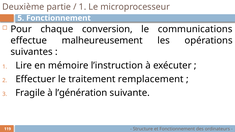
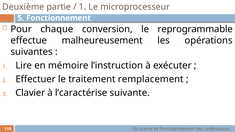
communications: communications -> reprogrammable (195, 29)
Fragile: Fragile -> Clavier (30, 93)
l’génération: l’génération -> l’caractérise (81, 93)
